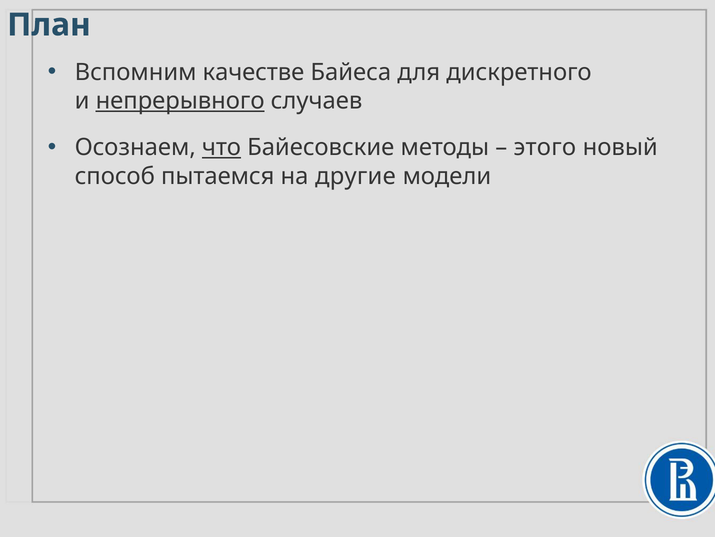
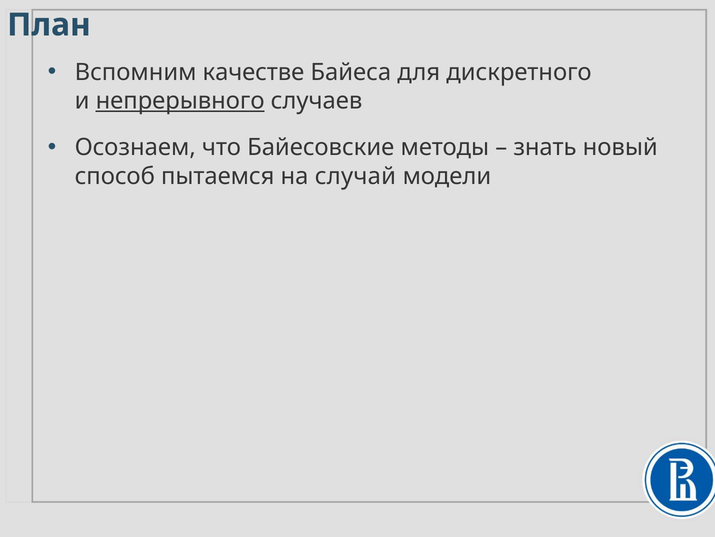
что underline: present -> none (221, 147)
этого: этого -> знать (545, 147)
другие: другие -> случай (355, 176)
